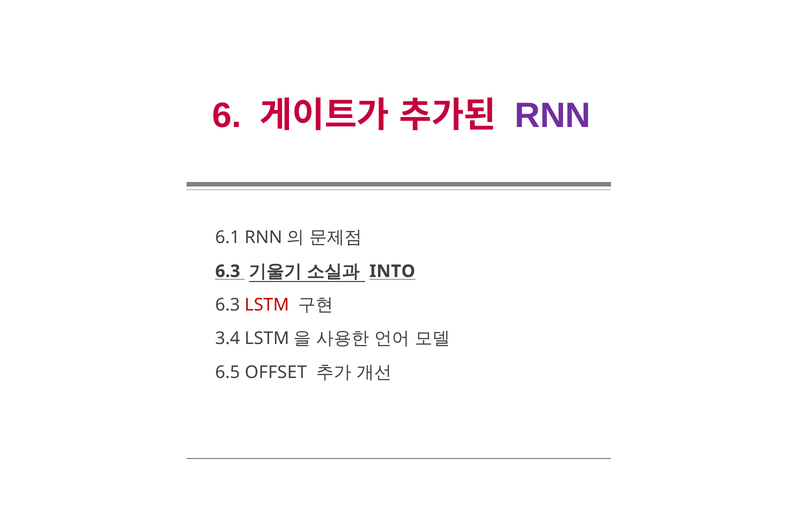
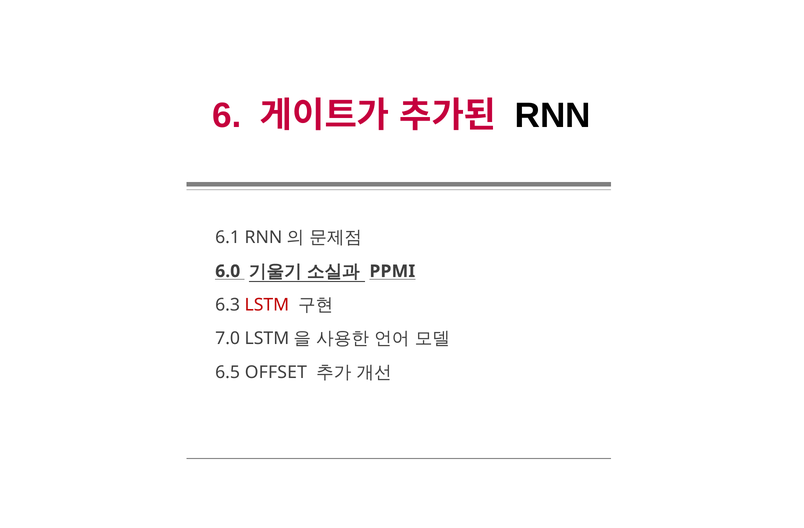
RNN colour: purple -> black (553, 116)
6.3: 6.3 -> 6.0 (228, 271)
INTO: INTO -> PPMI (392, 271)
3.4: 3.4 -> 7.0 (228, 339)
